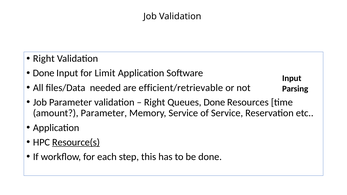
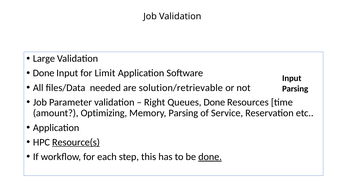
Right: Right -> Large (44, 59)
efficient/retrievable: efficient/retrievable -> solution/retrievable (181, 88)
amount Parameter: Parameter -> Optimizing (104, 113)
Memory Service: Service -> Parsing (183, 113)
done underline: none -> present (210, 157)
